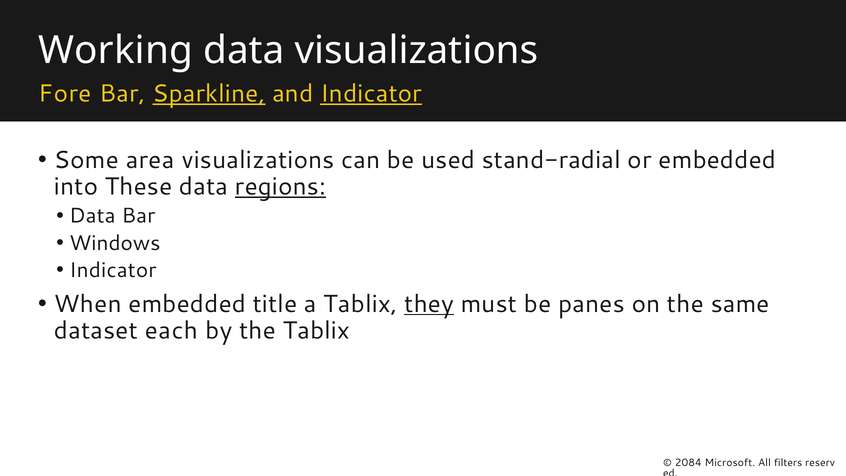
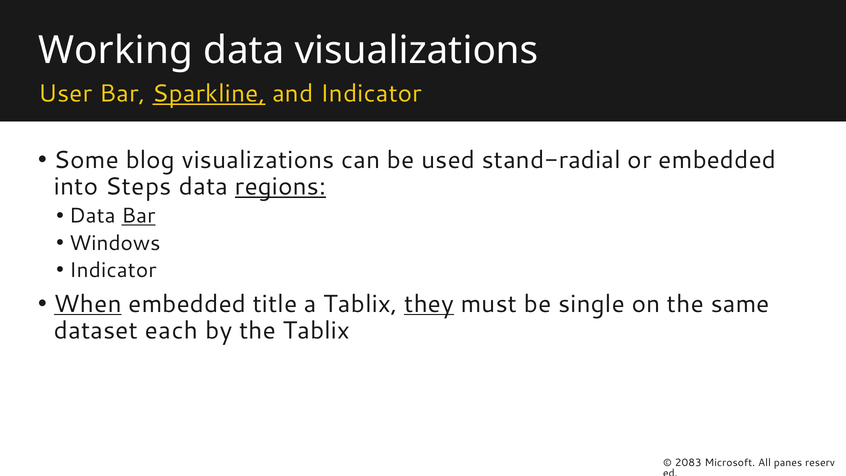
Fore: Fore -> User (65, 94)
Indicator underline: present -> none (371, 94)
area: area -> blog (150, 160)
These: These -> Steps (138, 187)
Bar underline: none -> present (138, 216)
When underline: none -> present (88, 304)
panes: panes -> single (591, 304)
2084: 2084 -> 2083 (688, 463)
filters: filters -> panes (788, 463)
